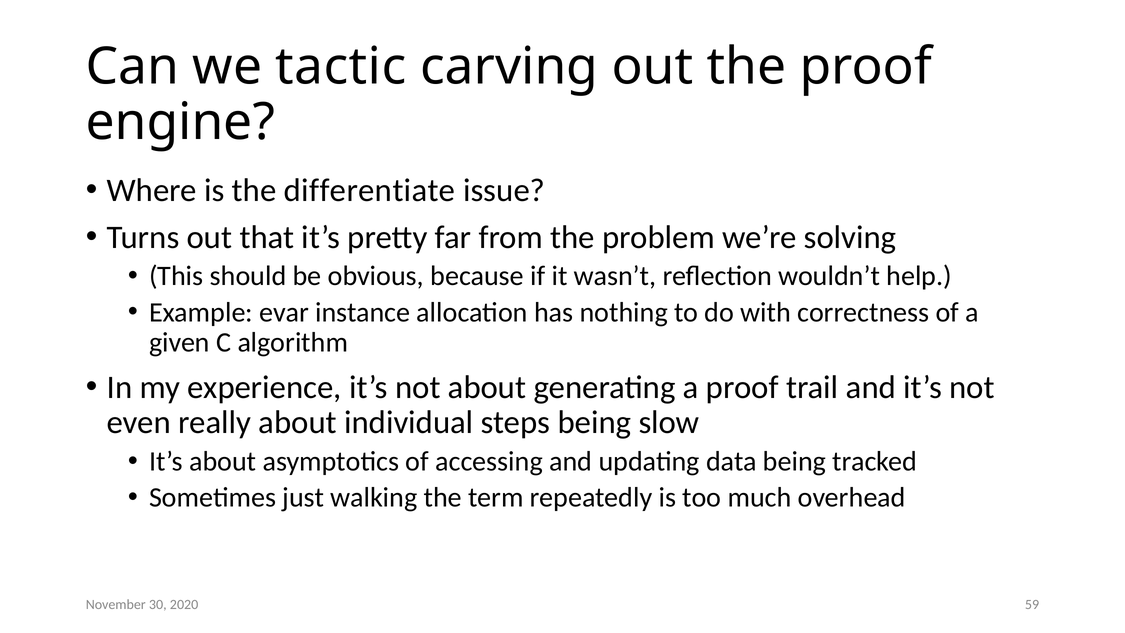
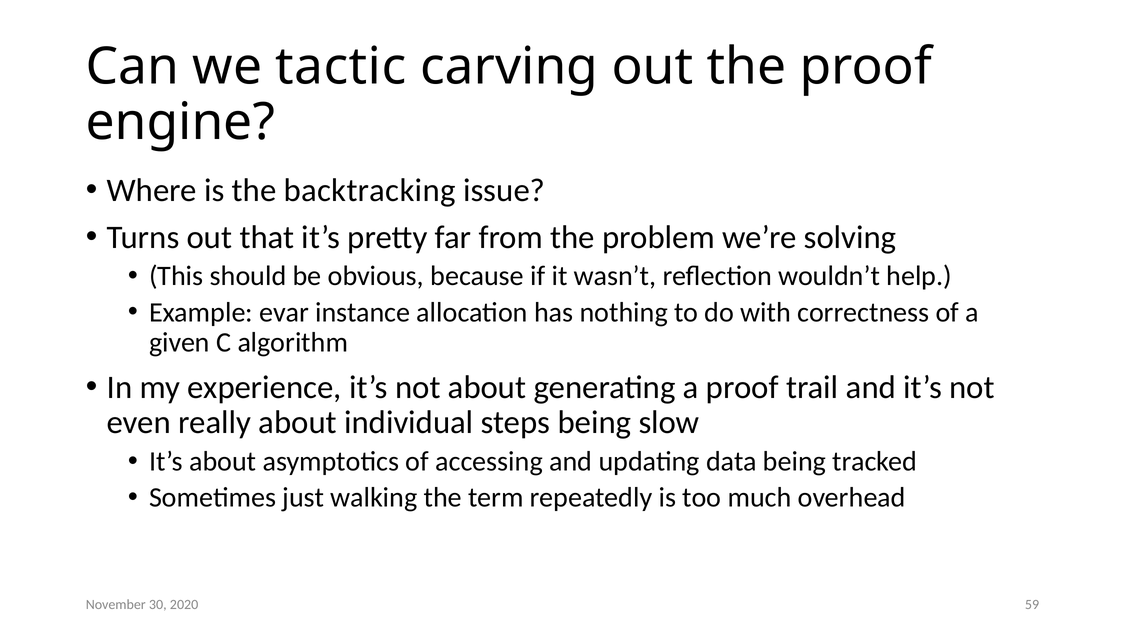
differentiate: differentiate -> backtracking (370, 190)
